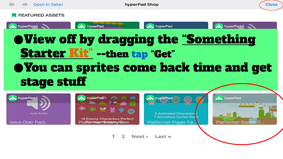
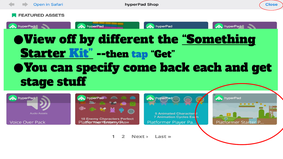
dragging: dragging -> different (126, 40)
Kit colour: orange -> blue (81, 54)
sprites: sprites -> specify (98, 68)
time: time -> each (208, 68)
